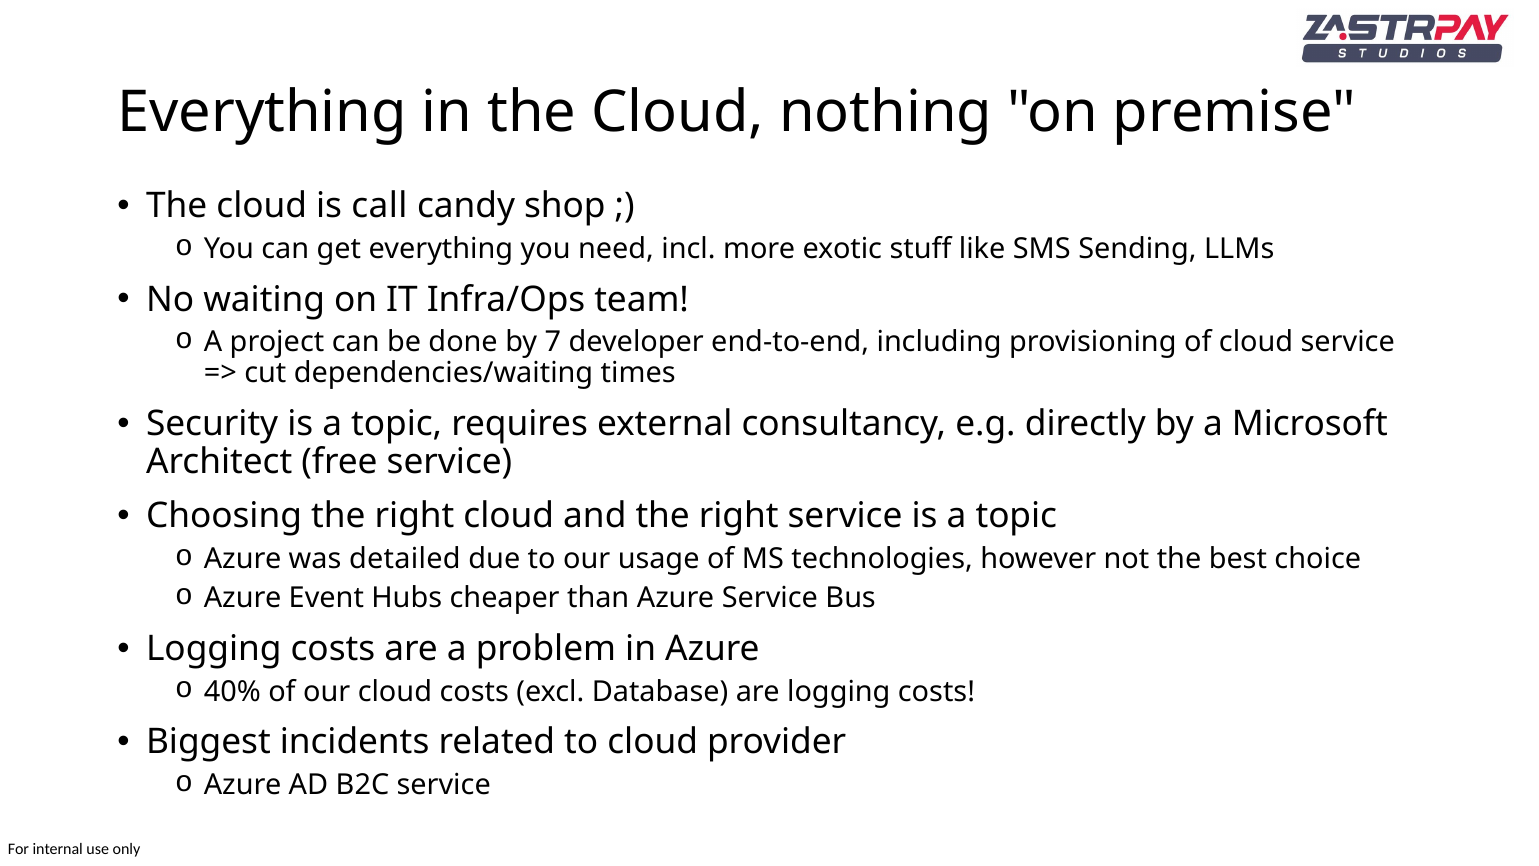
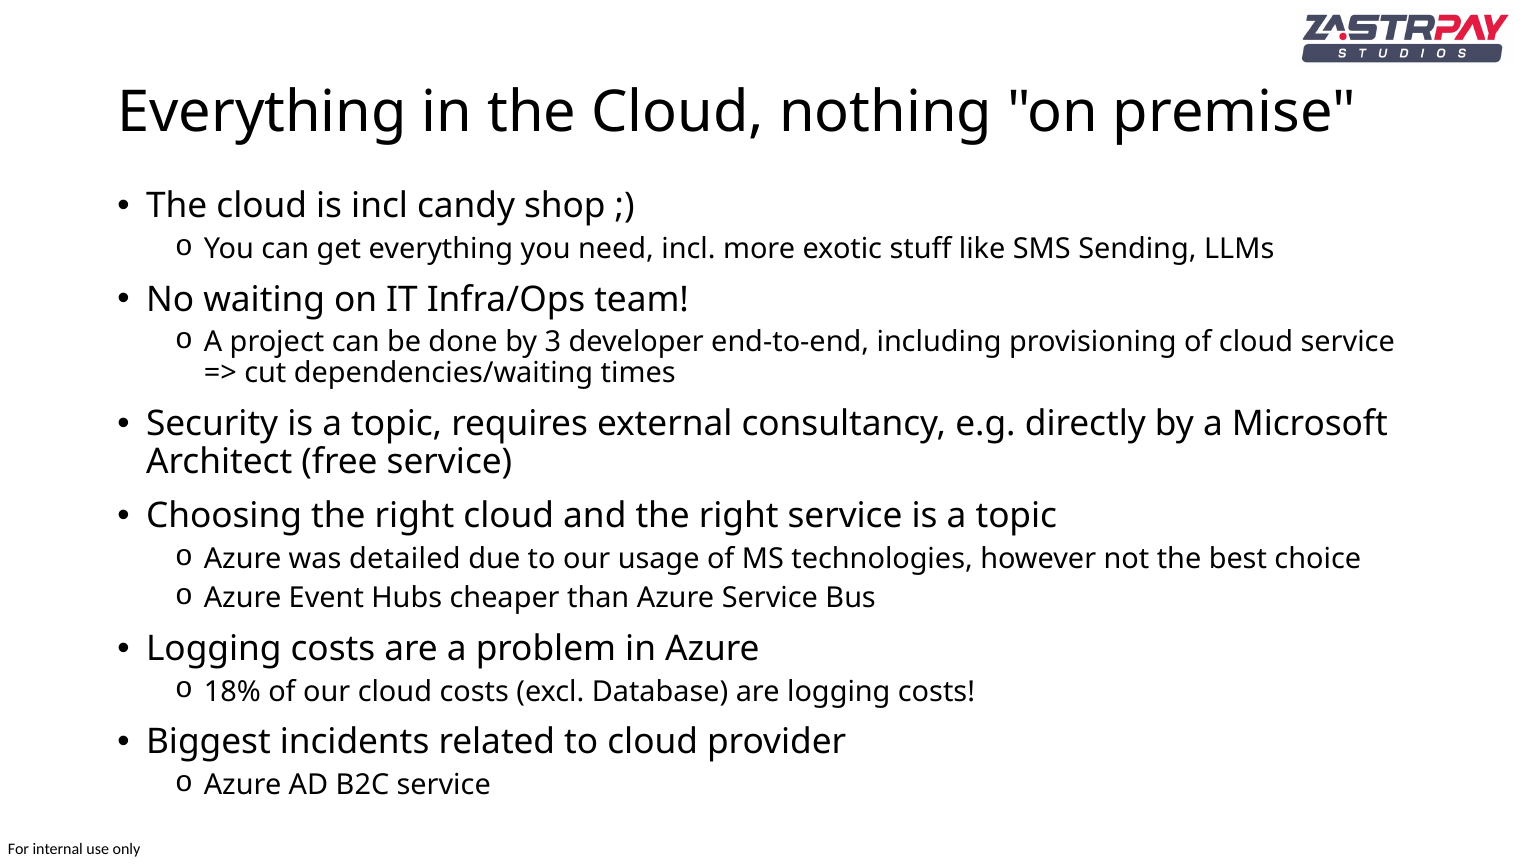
is call: call -> incl (380, 206)
7: 7 -> 3 (553, 342)
40%: 40% -> 18% (232, 691)
